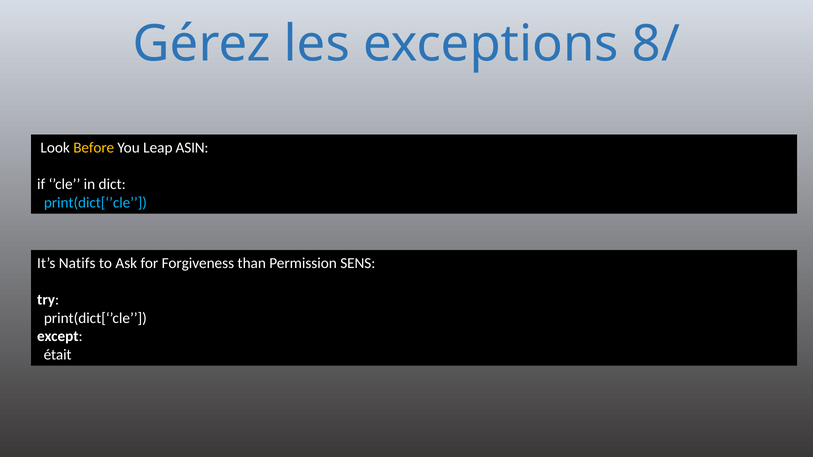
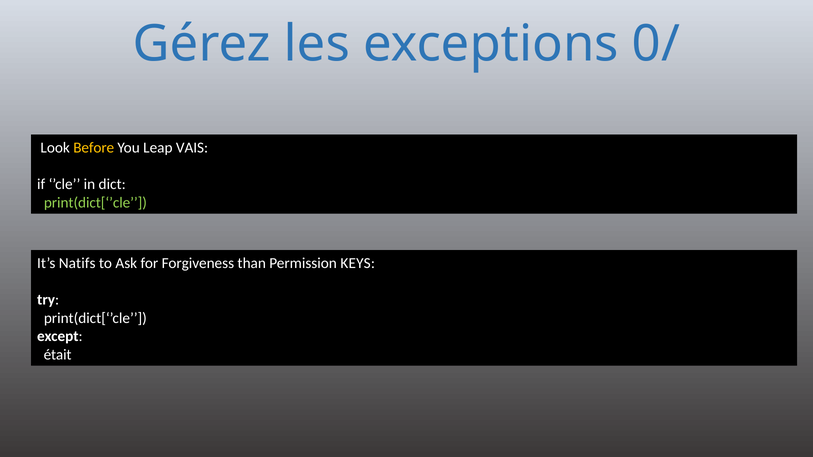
8/: 8/ -> 0/ (656, 44)
ASIN: ASIN -> VAIS (192, 148)
print(dict[‘’cle colour: light blue -> light green (95, 203)
SENS: SENS -> KEYS (358, 263)
